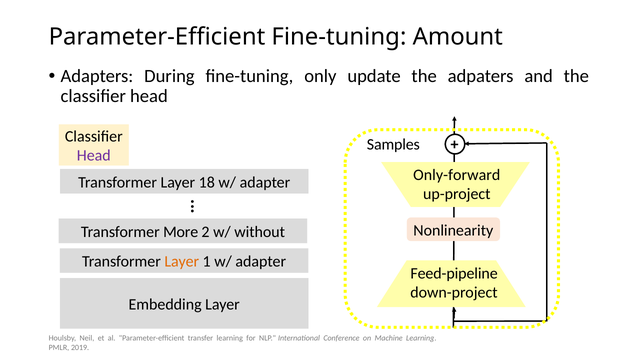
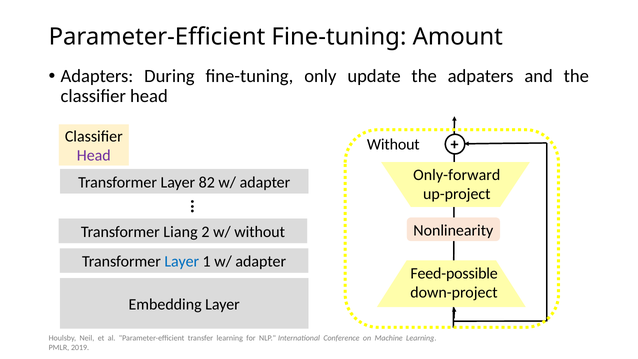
Samples: Samples -> Without (393, 144)
18: 18 -> 82 (207, 182)
More: More -> Liang (181, 232)
Layer colour: orange -> blue (182, 262)
Feed-pipeline: Feed-pipeline -> Feed-possible (454, 273)
